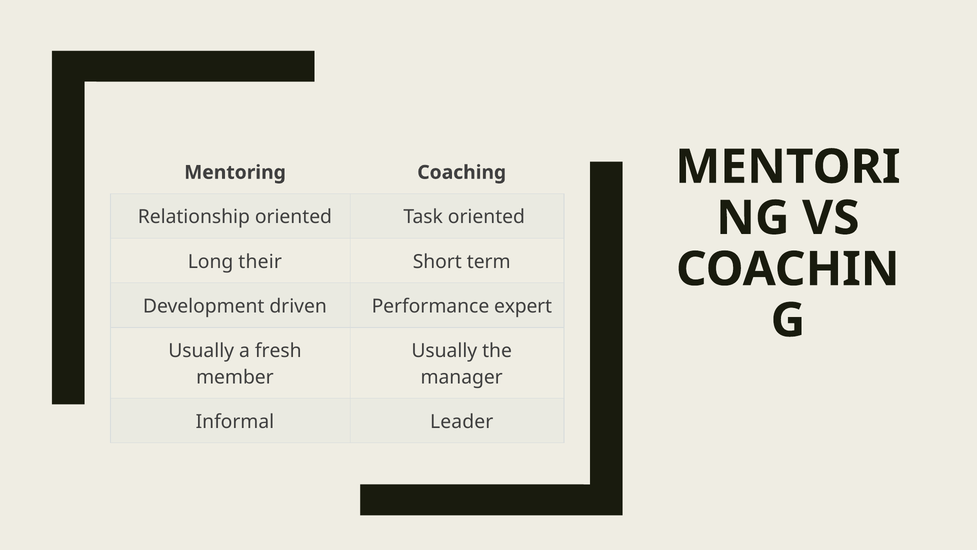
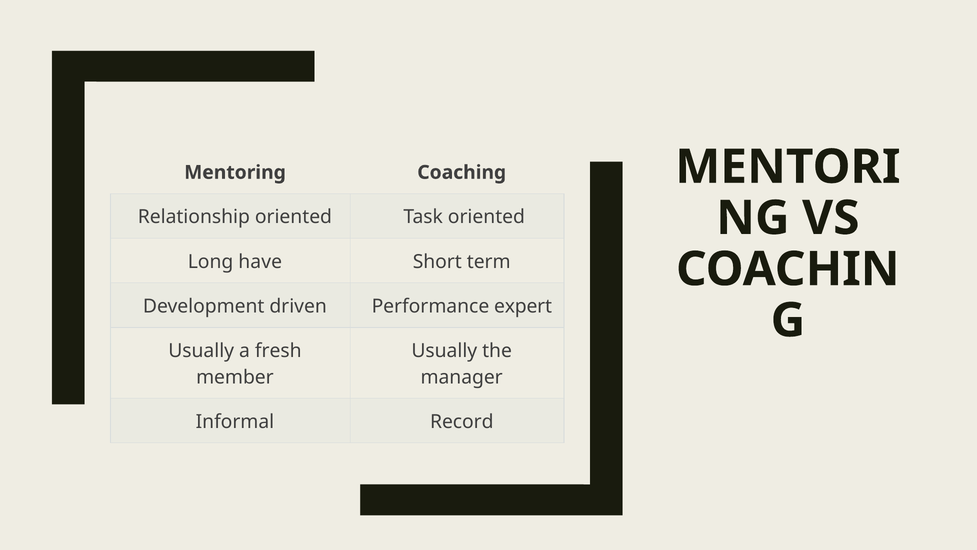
their: their -> have (260, 261)
Leader: Leader -> Record (462, 421)
